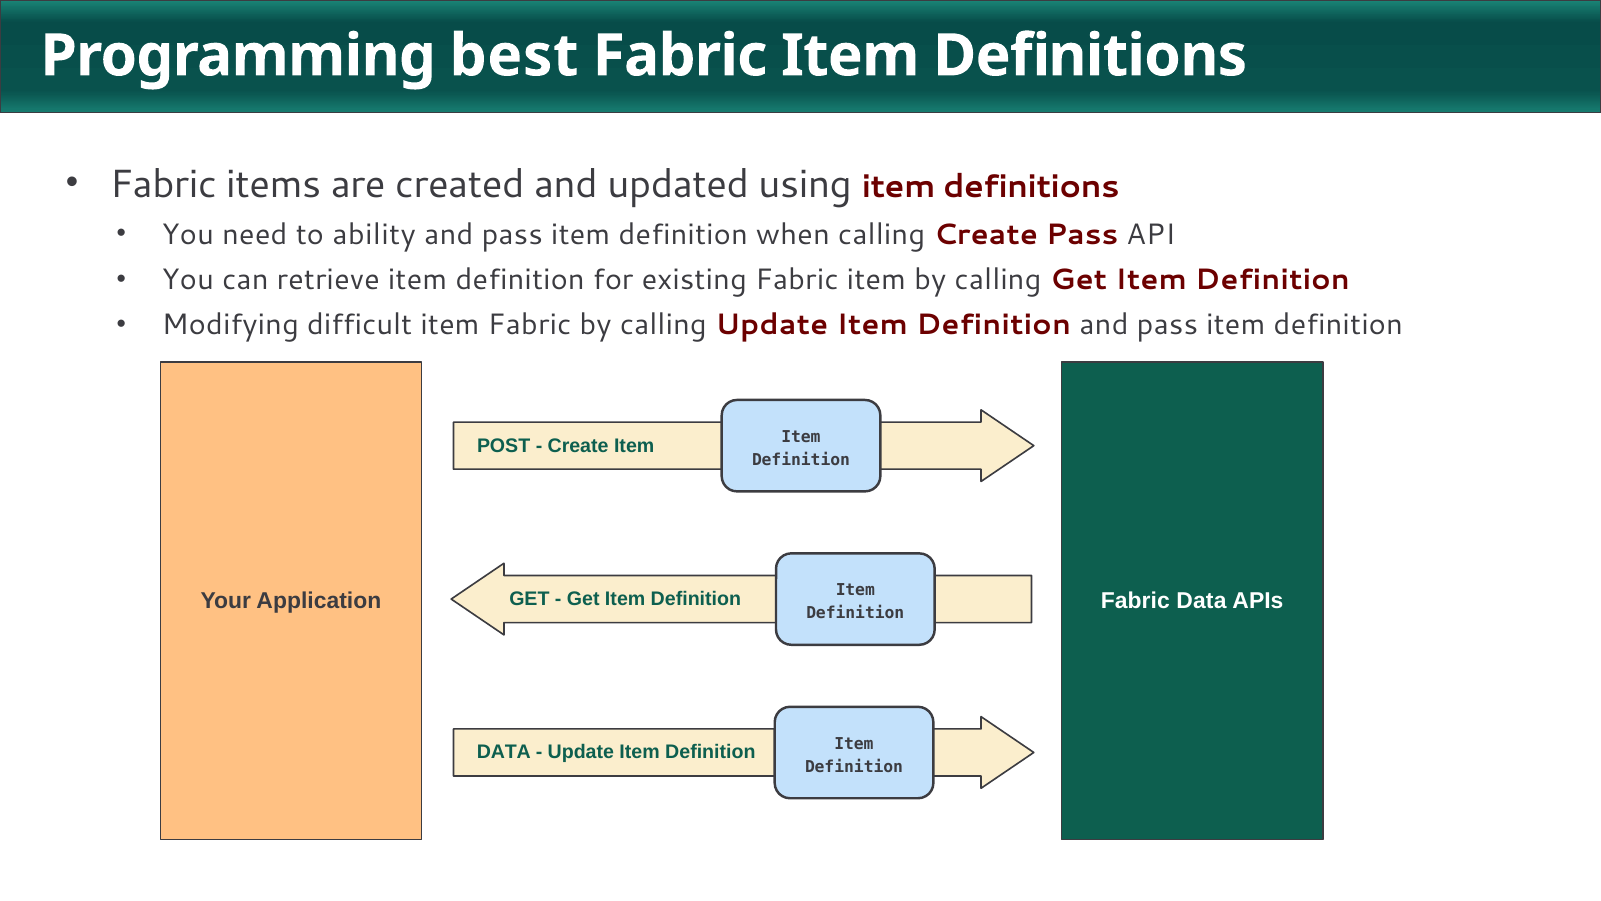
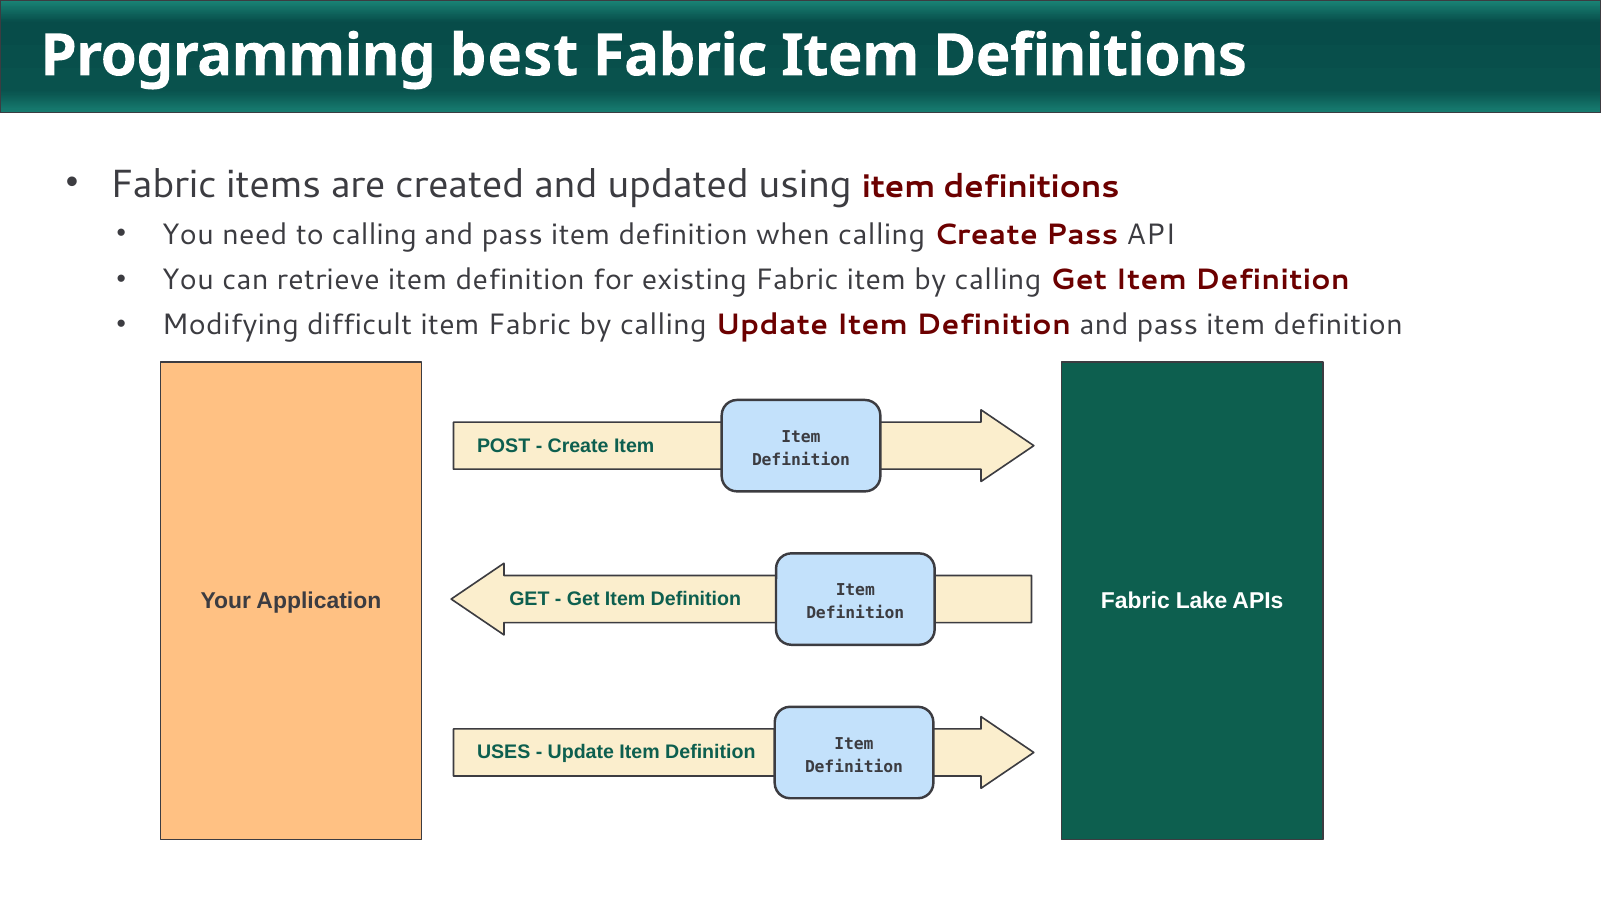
to ability: ability -> calling (374, 235)
Fabric Data: Data -> Lake (1202, 600)
DATA: DATA -> USES (504, 752)
